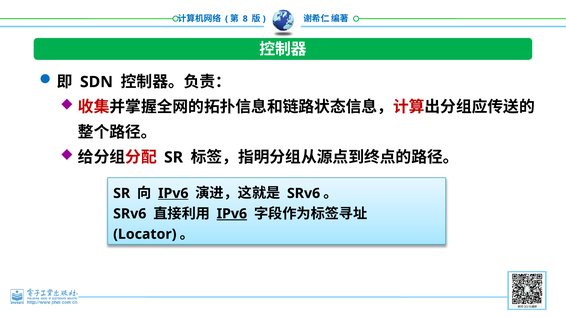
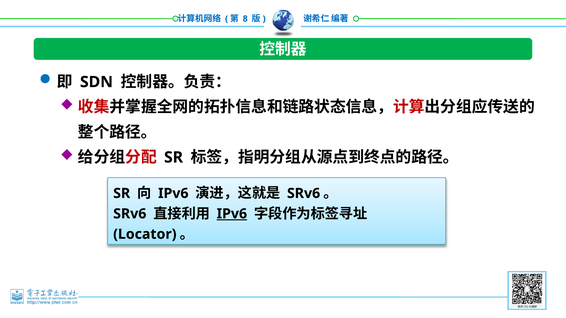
IPv6 underline: present -> none (173, 194)
